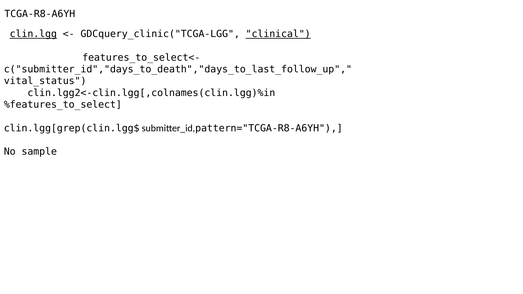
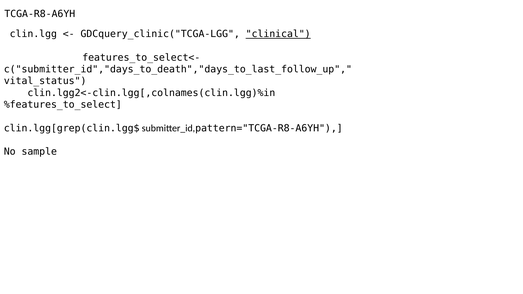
clin.lgg underline: present -> none (33, 34)
